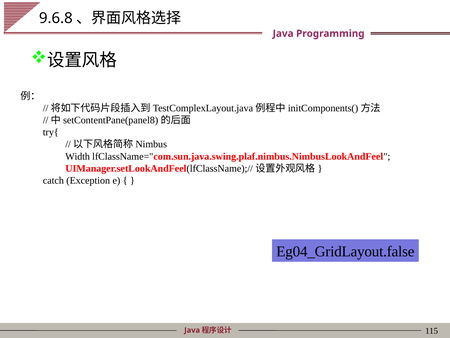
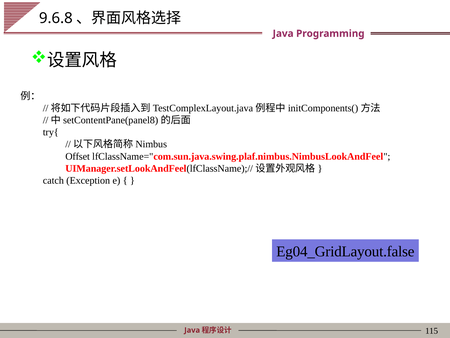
Width: Width -> Offset (78, 156)
